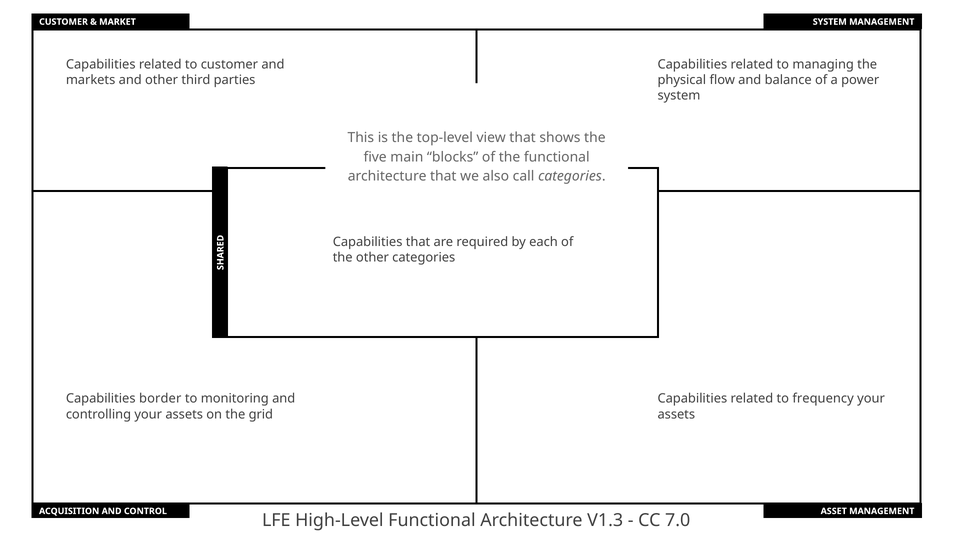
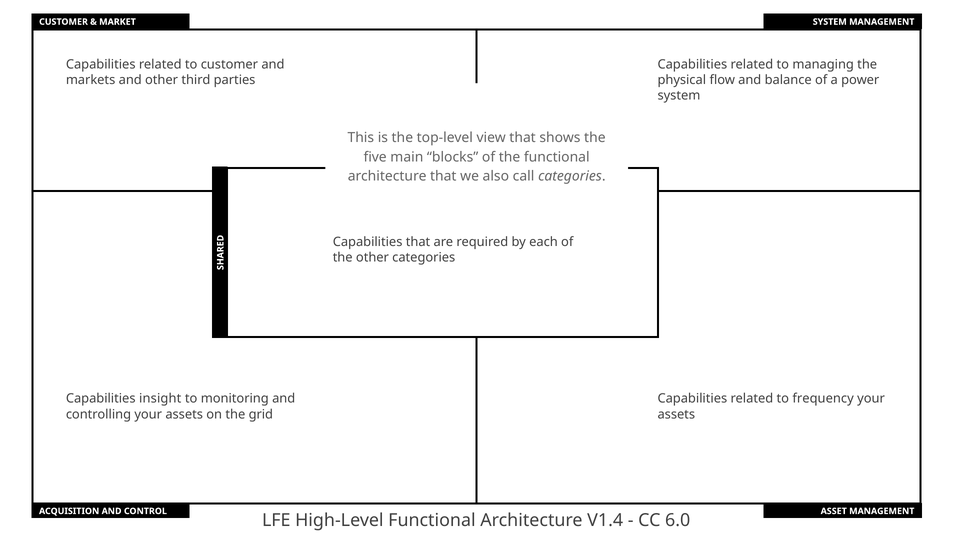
border: border -> insight (160, 399)
V1.3: V1.3 -> V1.4 (605, 520)
7.0: 7.0 -> 6.0 (678, 520)
